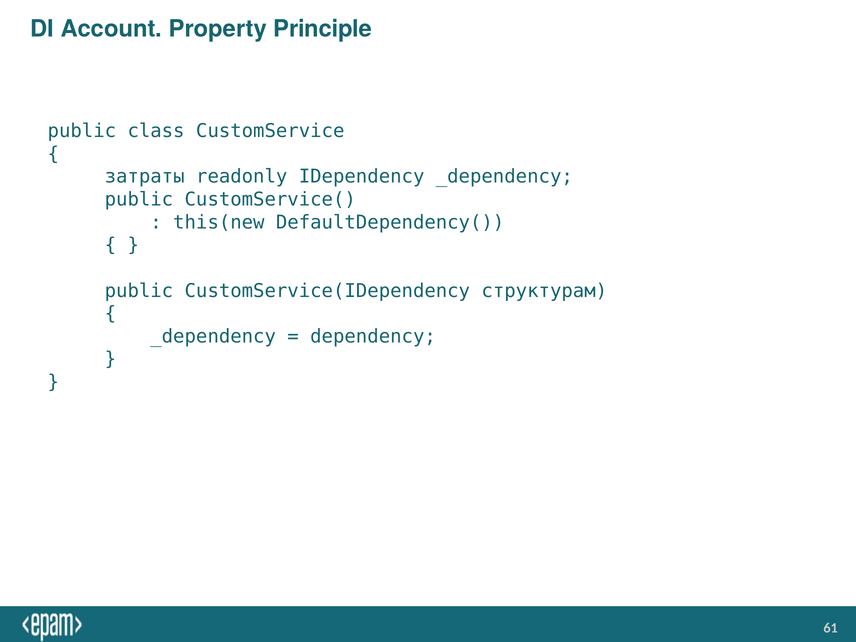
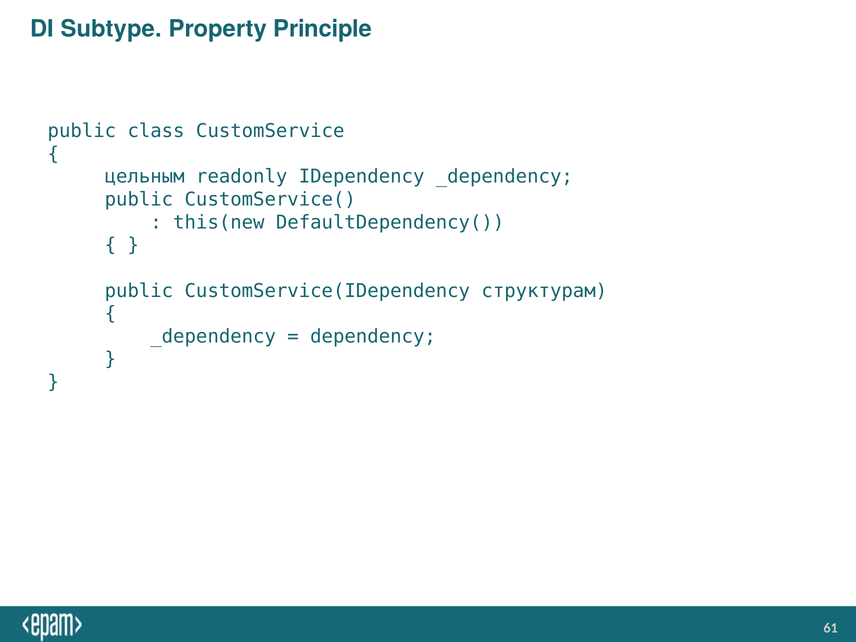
Account: Account -> Subtype (111, 29)
затраты: затраты -> цельным (145, 177)
